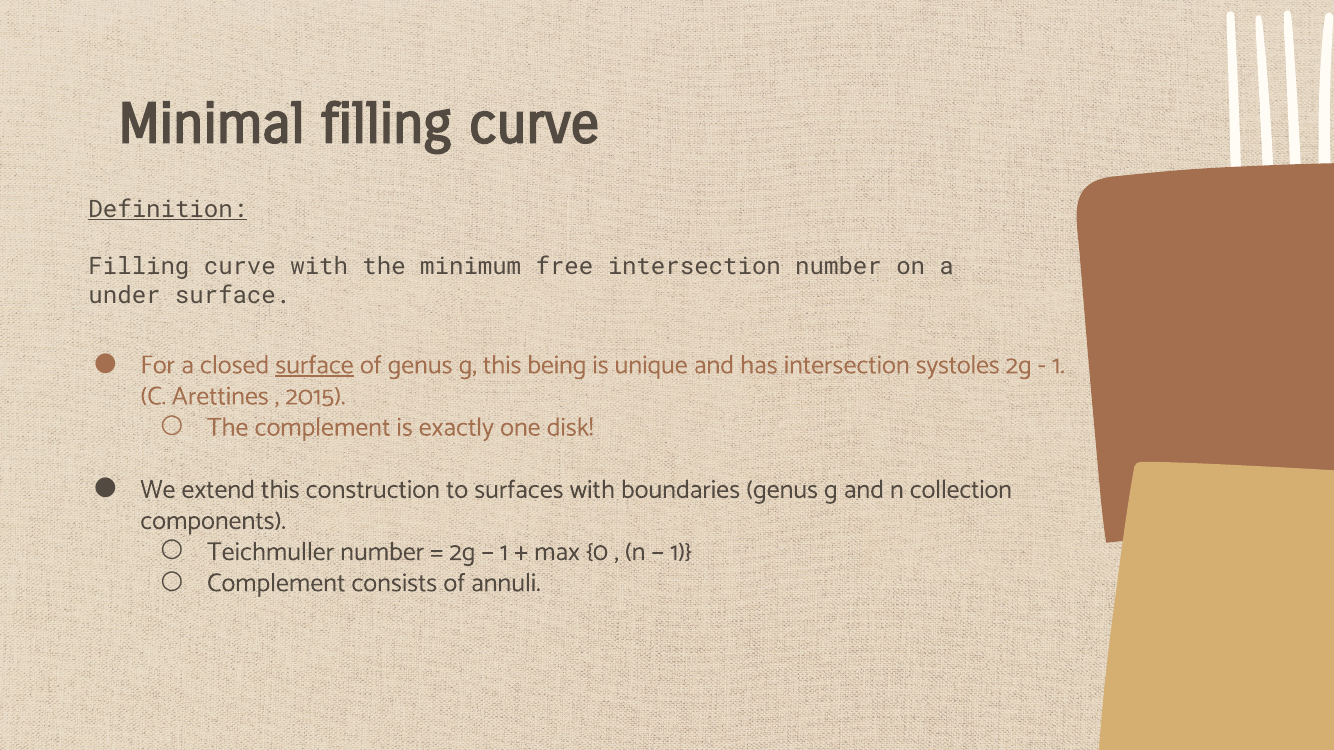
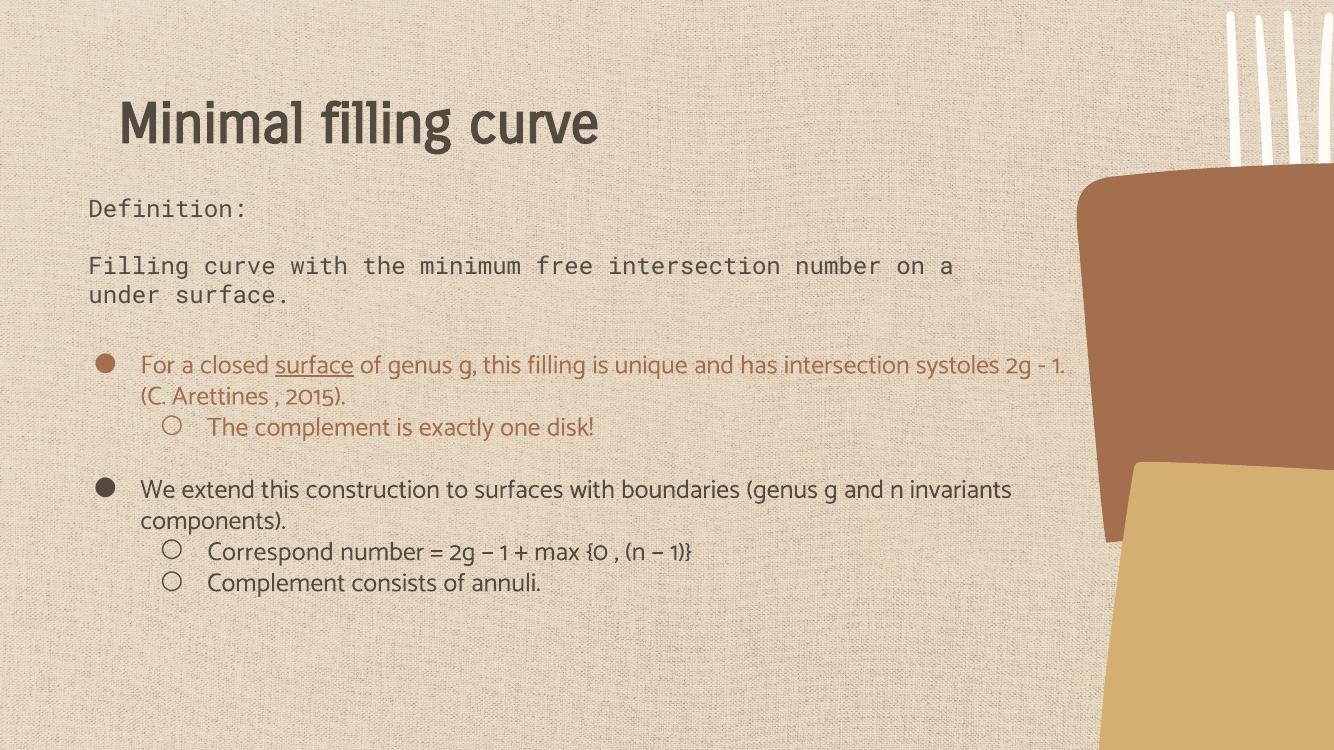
Definition underline: present -> none (168, 209)
this being: being -> filling (557, 365)
collection: collection -> invariants (961, 490)
Teichmuller: Teichmuller -> Correspond (270, 552)
